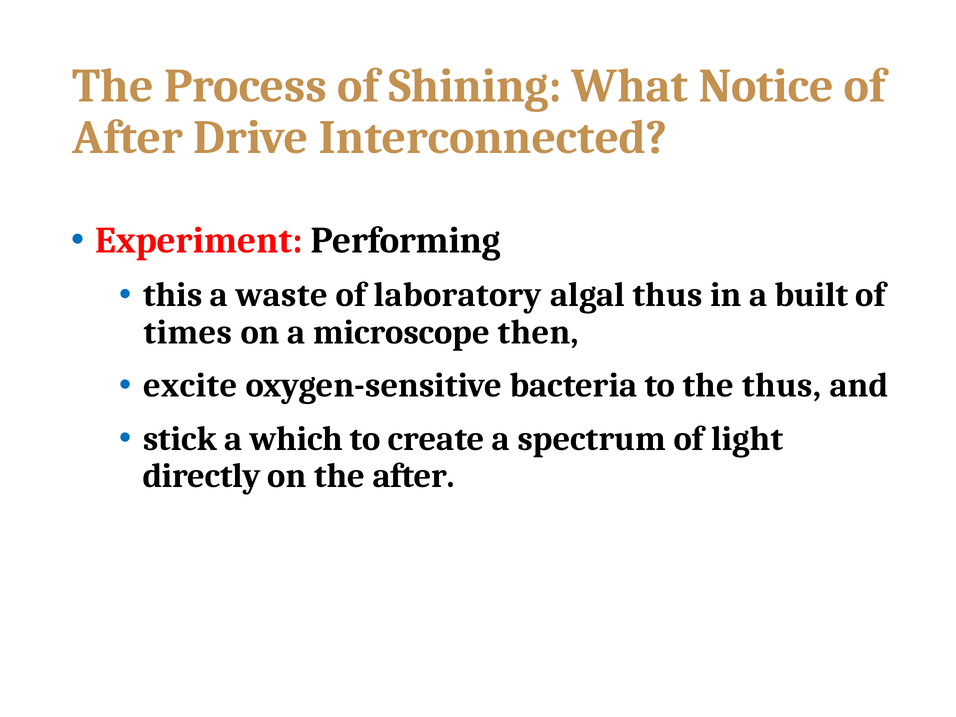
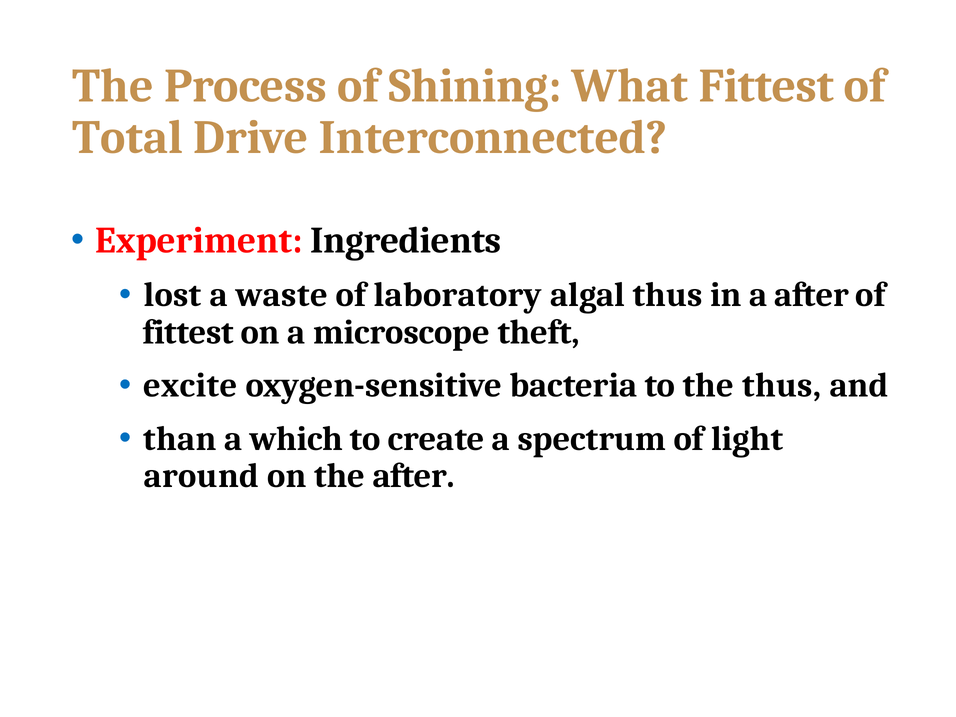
What Notice: Notice -> Fittest (766, 86)
After: After -> Total (128, 138)
Performing: Performing -> Ingredients (406, 240)
this: this -> lost (173, 295)
a built: built -> after (812, 295)
times: times -> fittest (188, 332)
then: then -> theft (539, 332)
stick: stick -> than (180, 439)
directly: directly -> around (201, 476)
